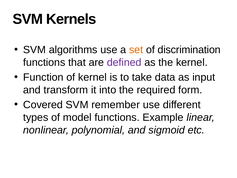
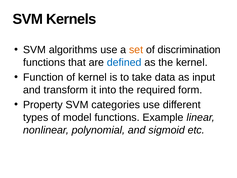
defined colour: purple -> blue (124, 62)
Covered: Covered -> Property (43, 105)
remember: remember -> categories (116, 105)
